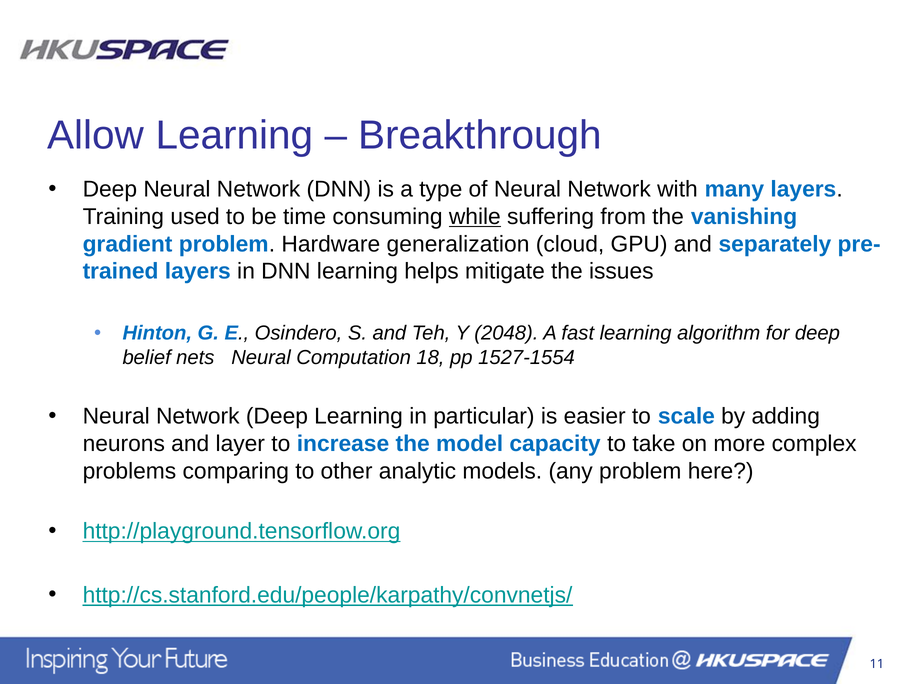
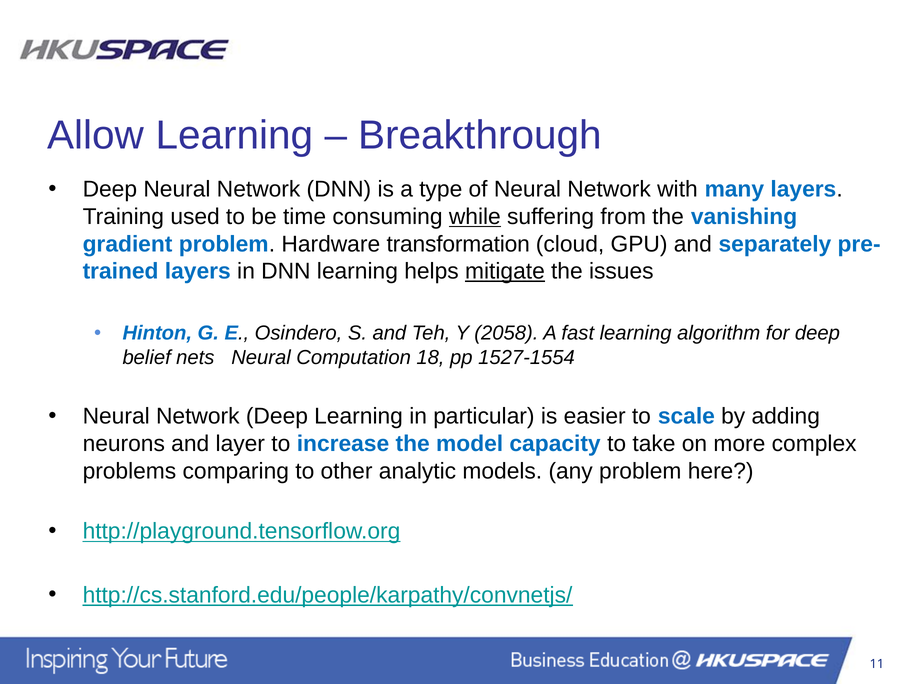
generalization: generalization -> transformation (458, 244)
mitigate underline: none -> present (505, 271)
2048: 2048 -> 2058 (506, 333)
